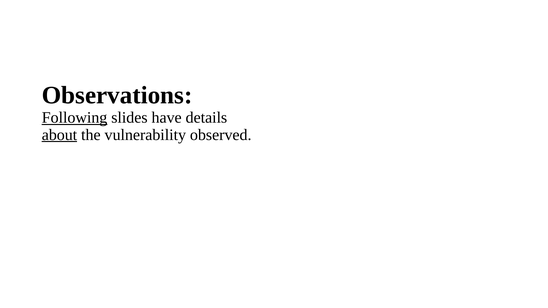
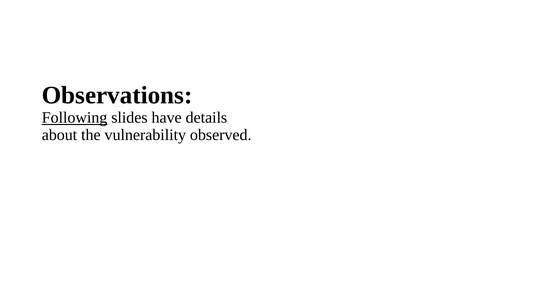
about underline: present -> none (59, 135)
